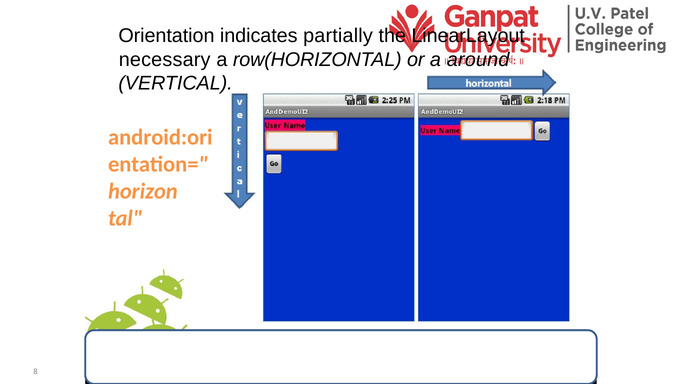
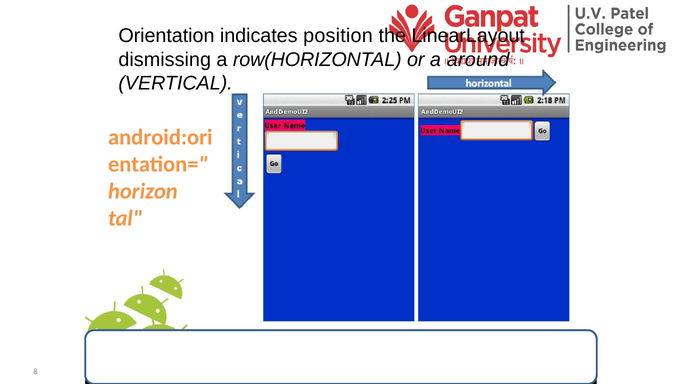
partially: partially -> position (338, 36)
necessary: necessary -> dismissing (165, 59)
